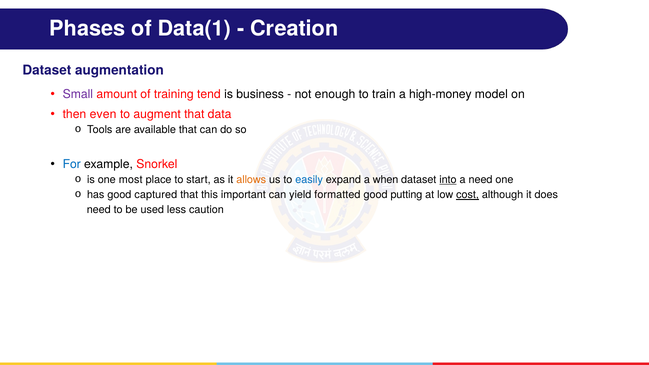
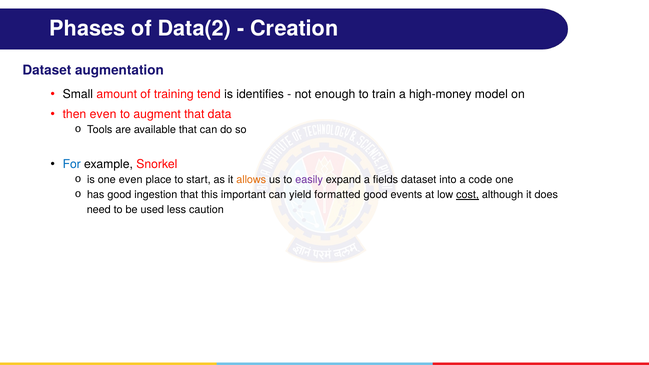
Data(1: Data(1 -> Data(2 (194, 29)
Small colour: purple -> black (78, 94)
business: business -> identifies (260, 94)
one most: most -> even (131, 180)
easily colour: blue -> purple (309, 180)
when: when -> fields (386, 180)
into underline: present -> none (448, 180)
a need: need -> code (480, 180)
captured: captured -> ingestion (156, 195)
putting: putting -> events (406, 195)
